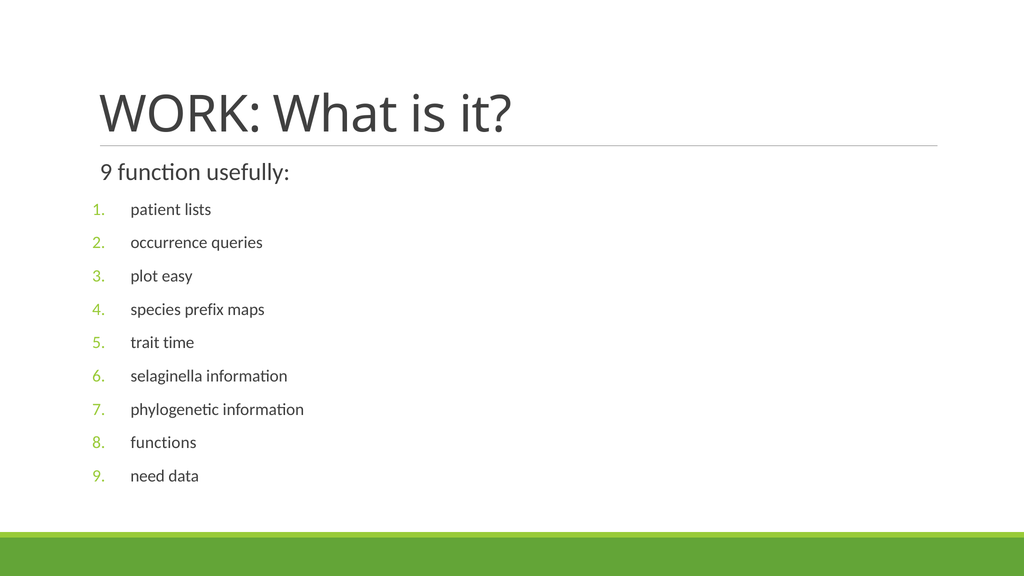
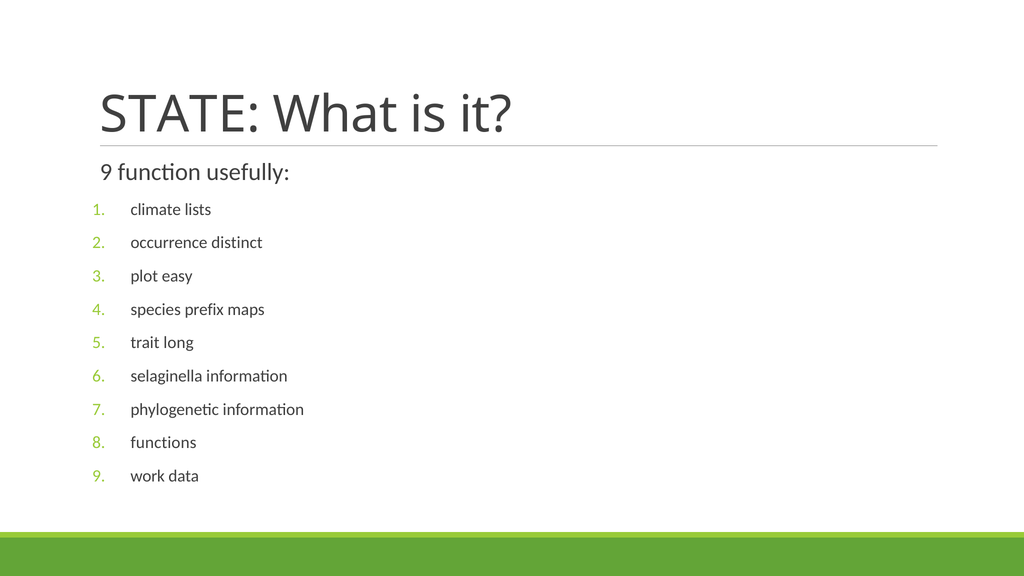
WORK: WORK -> STATE (180, 115)
patient: patient -> climate (156, 209)
queries: queries -> distinct (237, 243)
time: time -> long (179, 343)
need: need -> work (148, 476)
